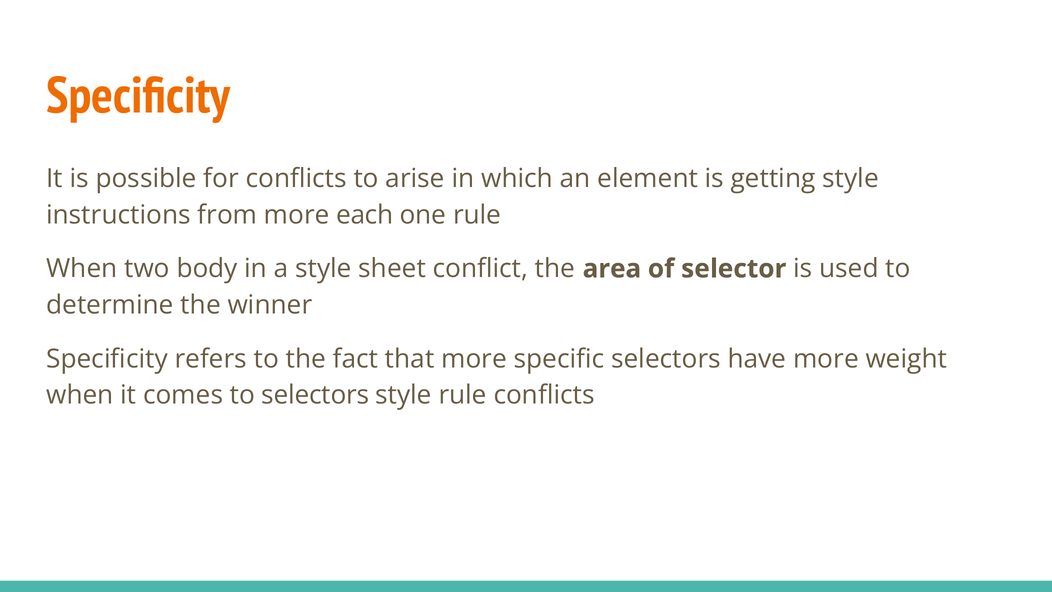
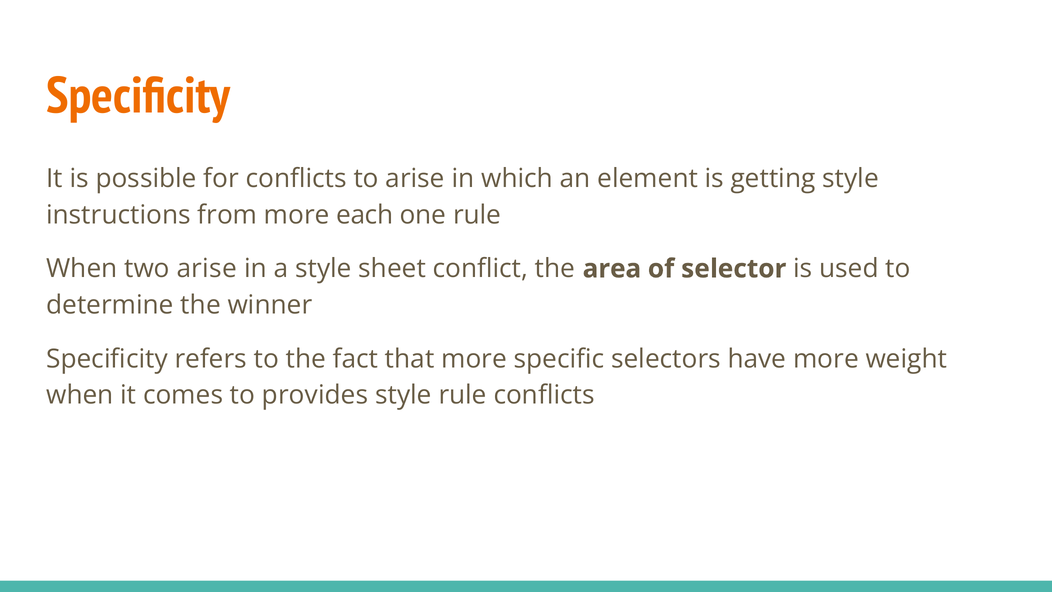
two body: body -> arise (207, 269)
to selectors: selectors -> provides (315, 395)
